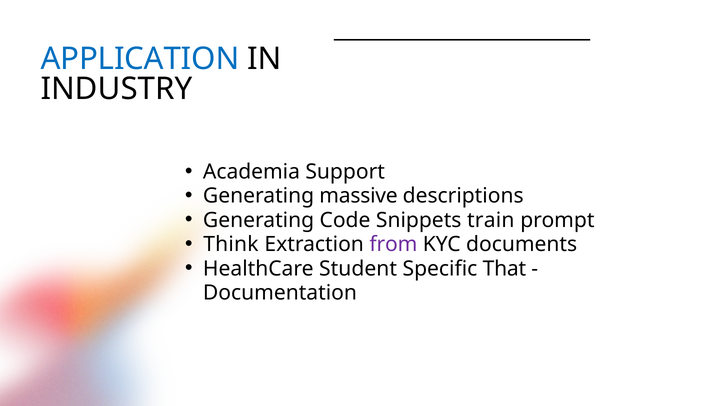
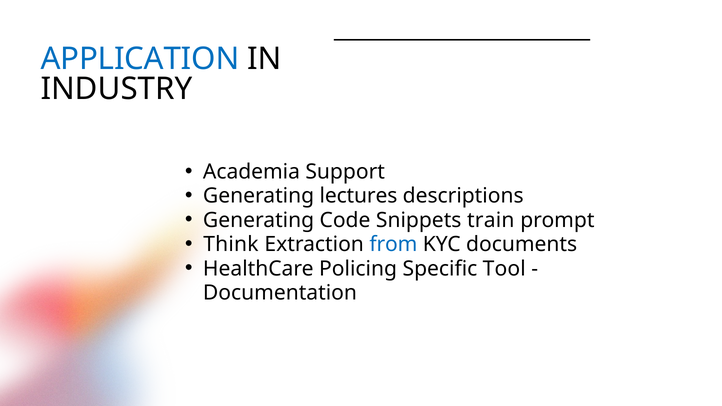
massive: massive -> lectures (358, 196)
from colour: purple -> blue (393, 244)
Student: Student -> Policing (358, 269)
That: That -> Tool (504, 269)
